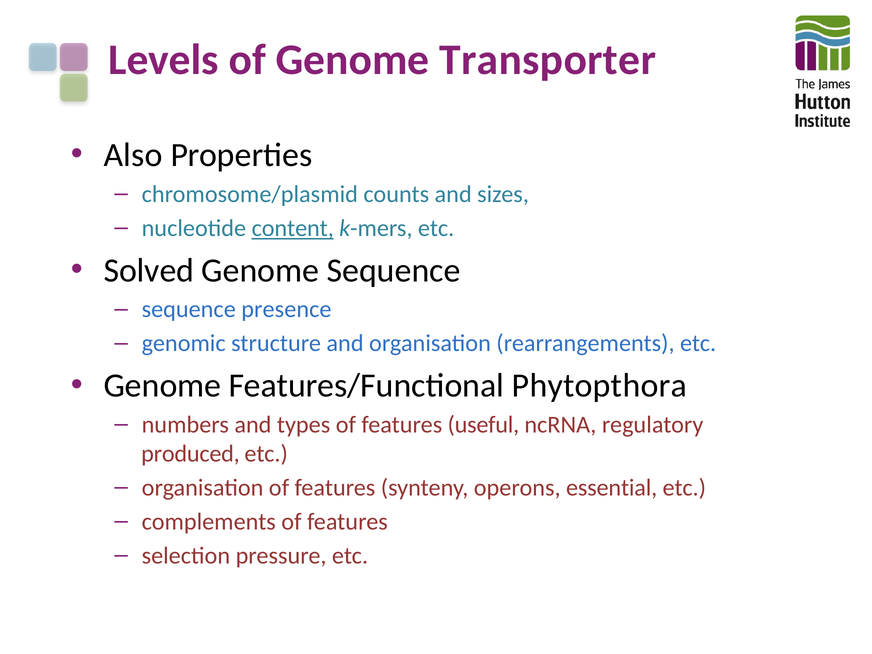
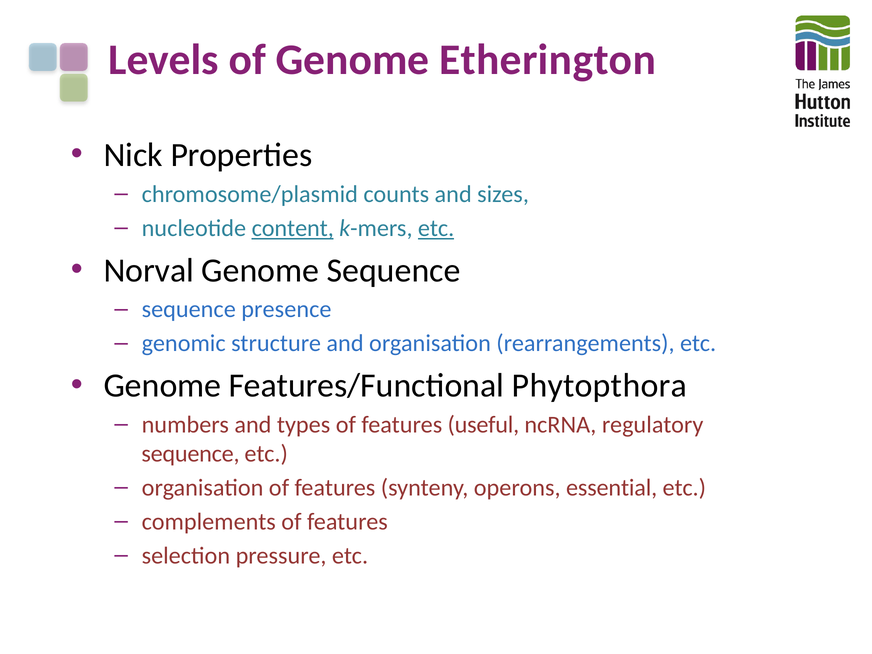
Transporter: Transporter -> Etherington (548, 60)
Also: Also -> Nick (133, 155)
etc underline: none -> present (436, 228)
Solved: Solved -> Norval (149, 270)
produced: produced -> sequence (190, 454)
